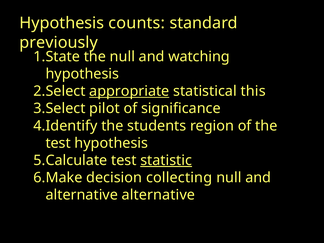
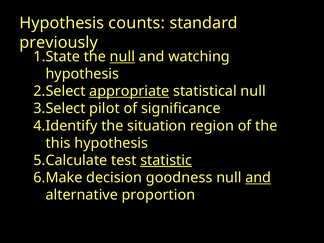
null underline: none -> present (122, 57)
statistical this: this -> null (253, 91)
students: students -> situation (157, 126)
test: test -> this (58, 143)
collecting: collecting -> goodness (179, 178)
and underline: none -> present (258, 178)
alternative alternative: alternative -> proportion (158, 195)
